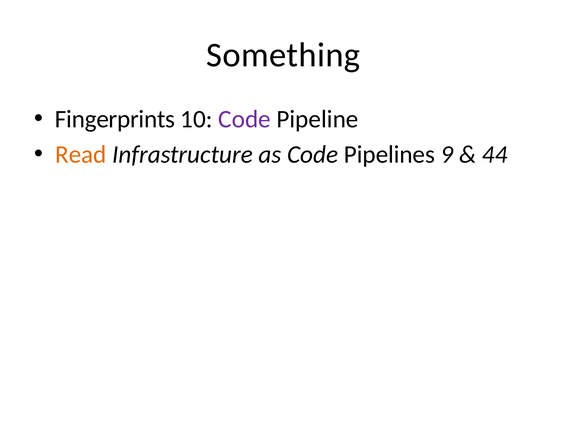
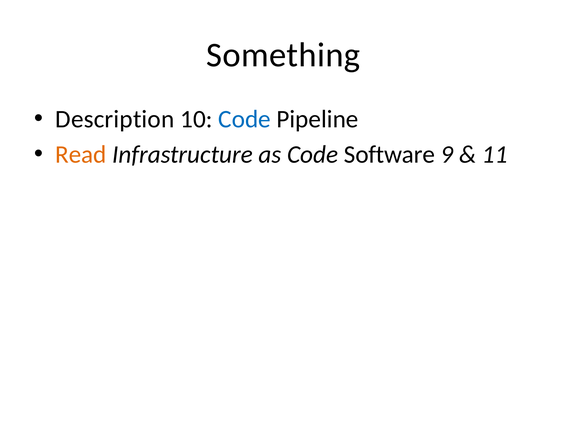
Fingerprints: Fingerprints -> Description (115, 119)
Code colour: purple -> blue (245, 119)
Pipelines: Pipelines -> Software (389, 154)
44: 44 -> 11 (495, 154)
